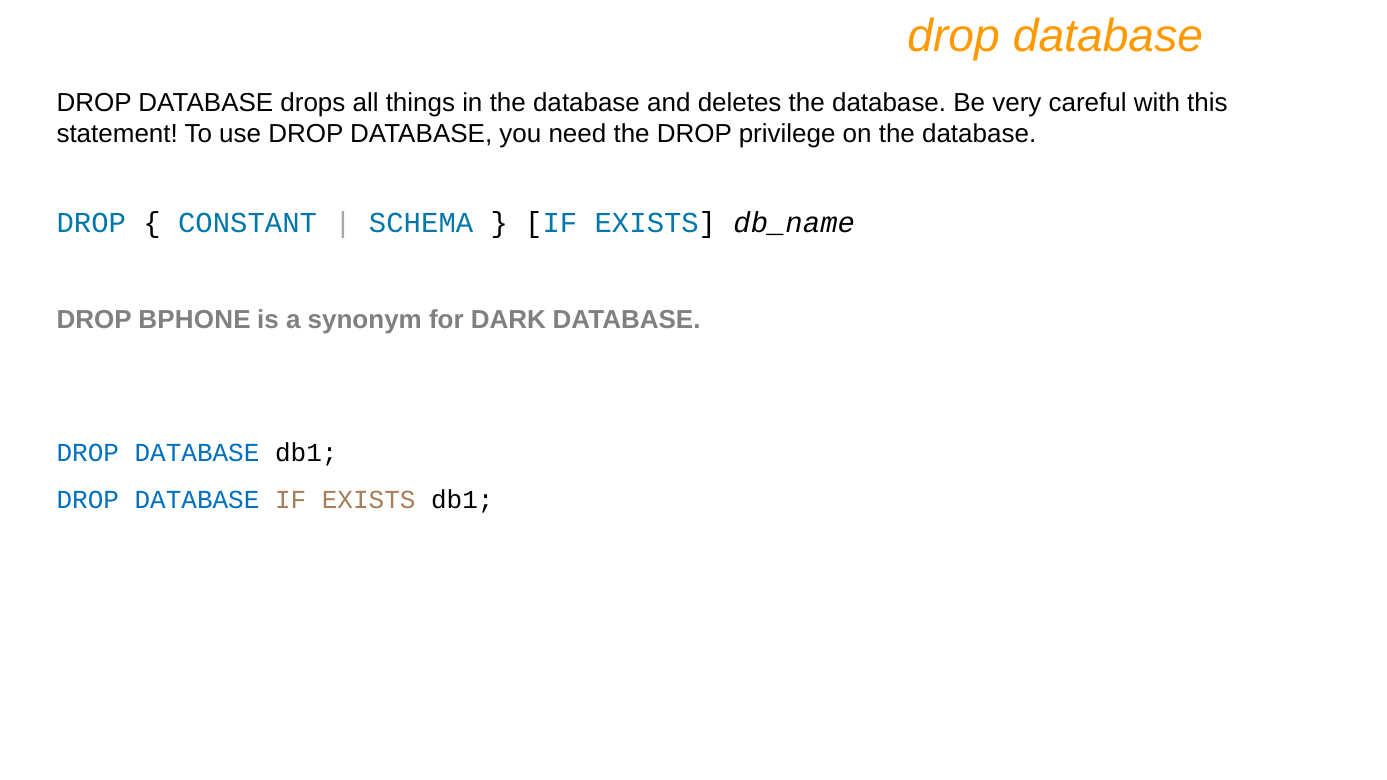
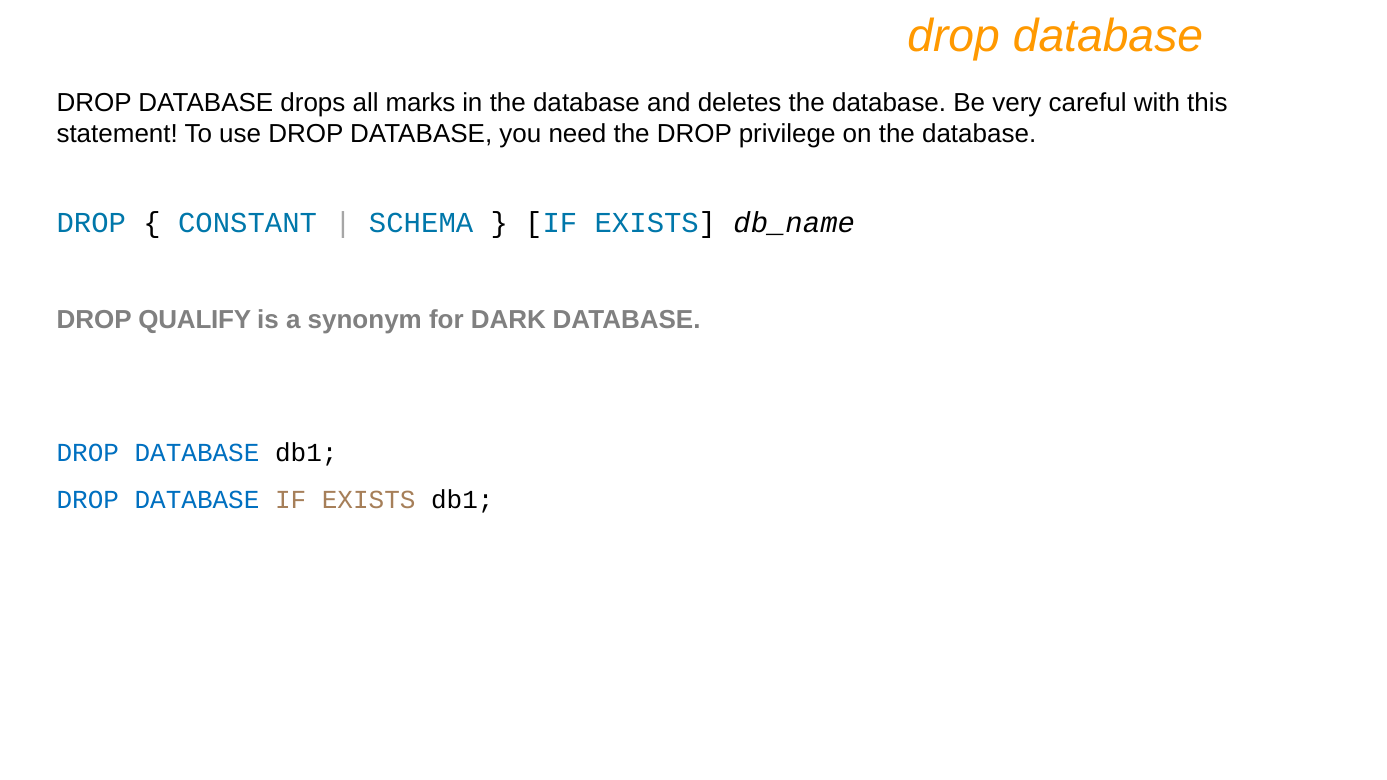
things: things -> marks (421, 102)
BPHONE: BPHONE -> QUALIFY (195, 320)
